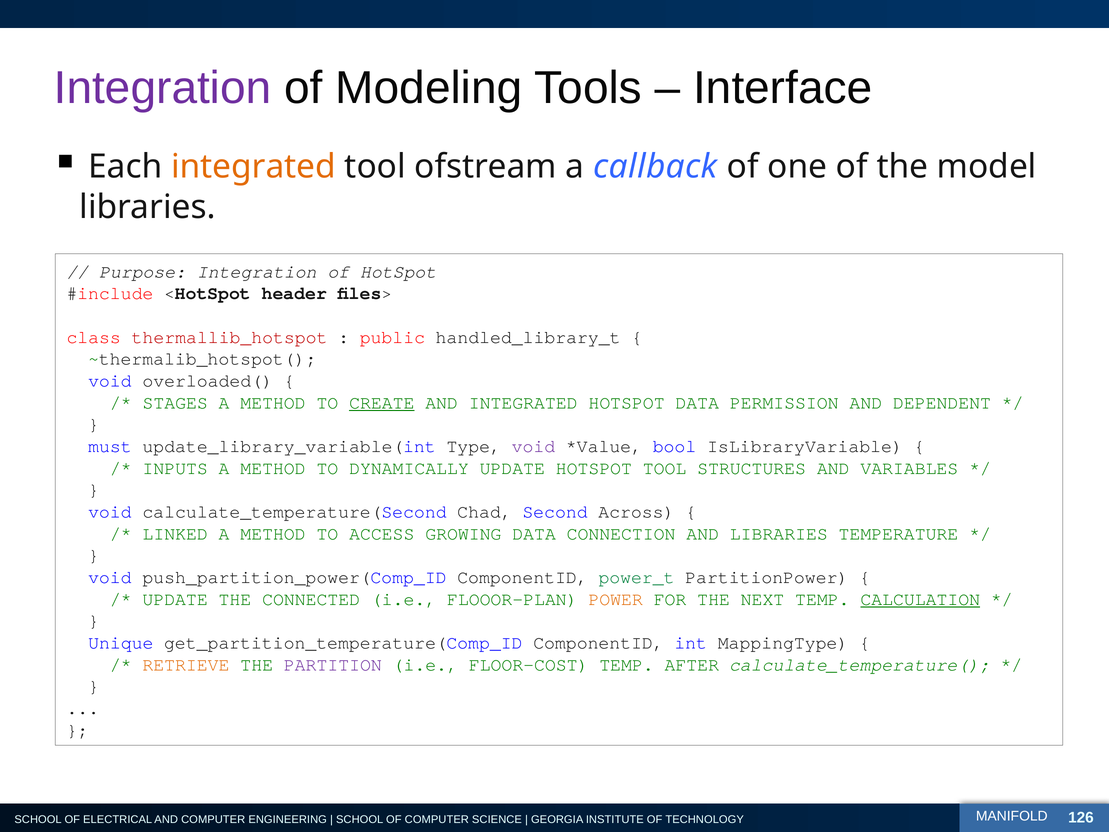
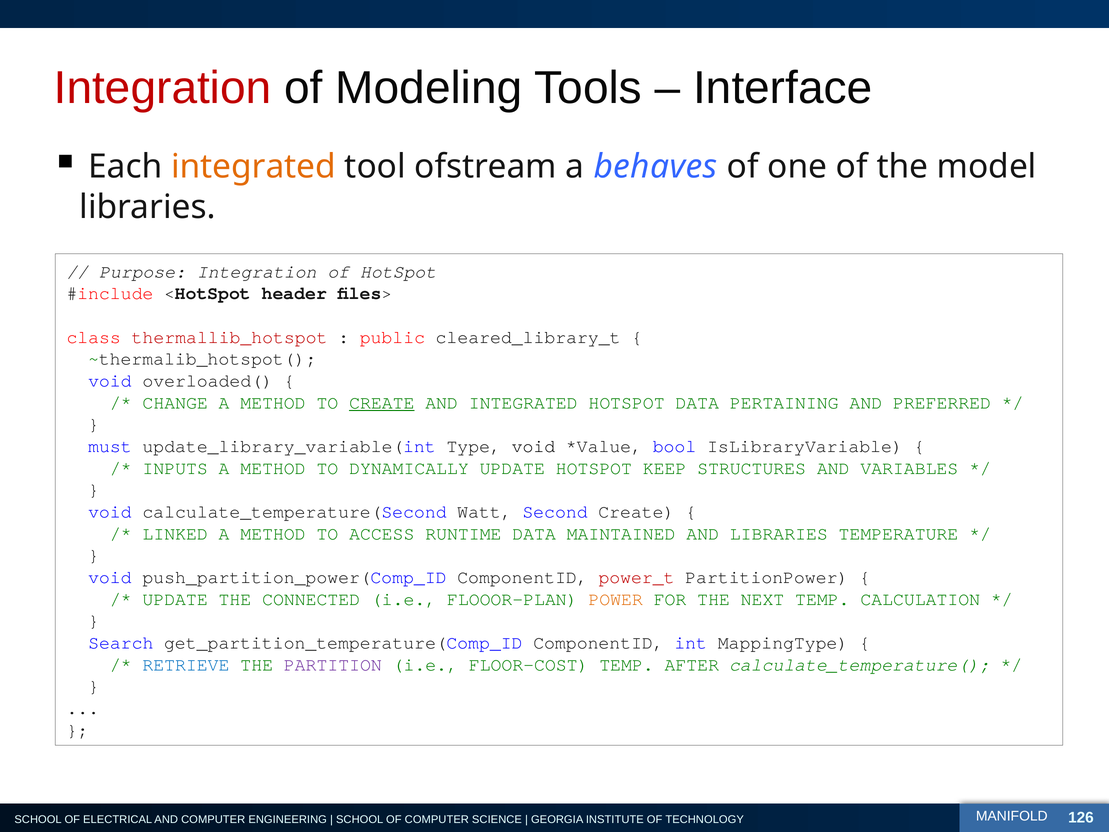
Integration colour: purple -> red (163, 88)
callback: callback -> behaves (655, 167)
handled_library_t: handled_library_t -> cleared_library_t (528, 337)
STAGES: STAGES -> CHANGE (175, 402)
PERMISSION: PERMISSION -> PERTAINING (784, 402)
DEPENDENT: DEPENDENT -> PREFERRED (942, 402)
void colour: purple -> black (533, 446)
HOTSPOT TOOL: TOOL -> KEEP (665, 468)
Chad: Chad -> Watt (485, 512)
Second Across: Across -> Create (636, 512)
GROWING: GROWING -> RUNTIME (463, 533)
CONNECTION: CONNECTION -> MAINTAINED (621, 533)
power_t colour: green -> red (637, 577)
CALCULATION underline: present -> none (920, 599)
Unique: Unique -> Search (121, 643)
RETRIEVE colour: orange -> blue (186, 664)
